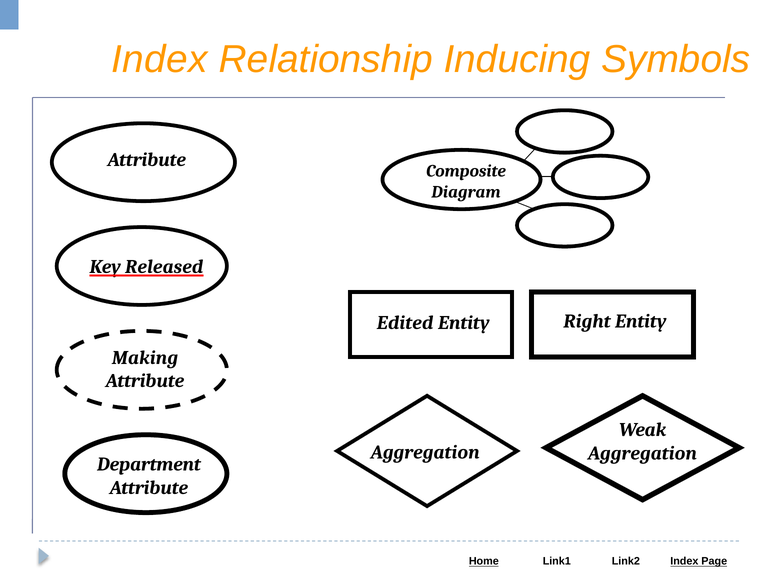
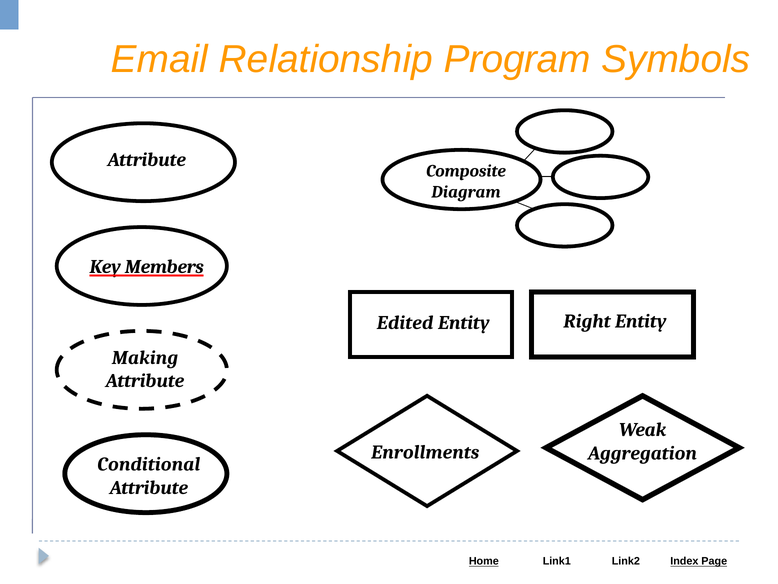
Index: Index -> Email (160, 59)
Inducing: Inducing -> Program (517, 59)
Released: Released -> Members (164, 267)
Aggregation: Aggregation -> Enrollments (425, 452)
Department: Department -> Conditional (149, 464)
